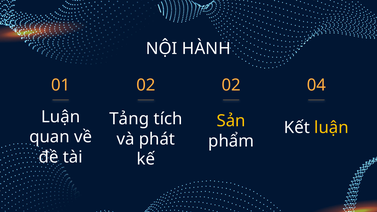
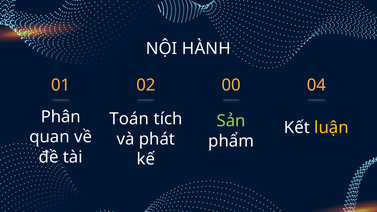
02 02: 02 -> 00 (231, 85)
Luận: Luận -> Phân (61, 117)
Tảng: Tảng -> Toán (129, 119)
Sản colour: yellow -> light green (231, 121)
